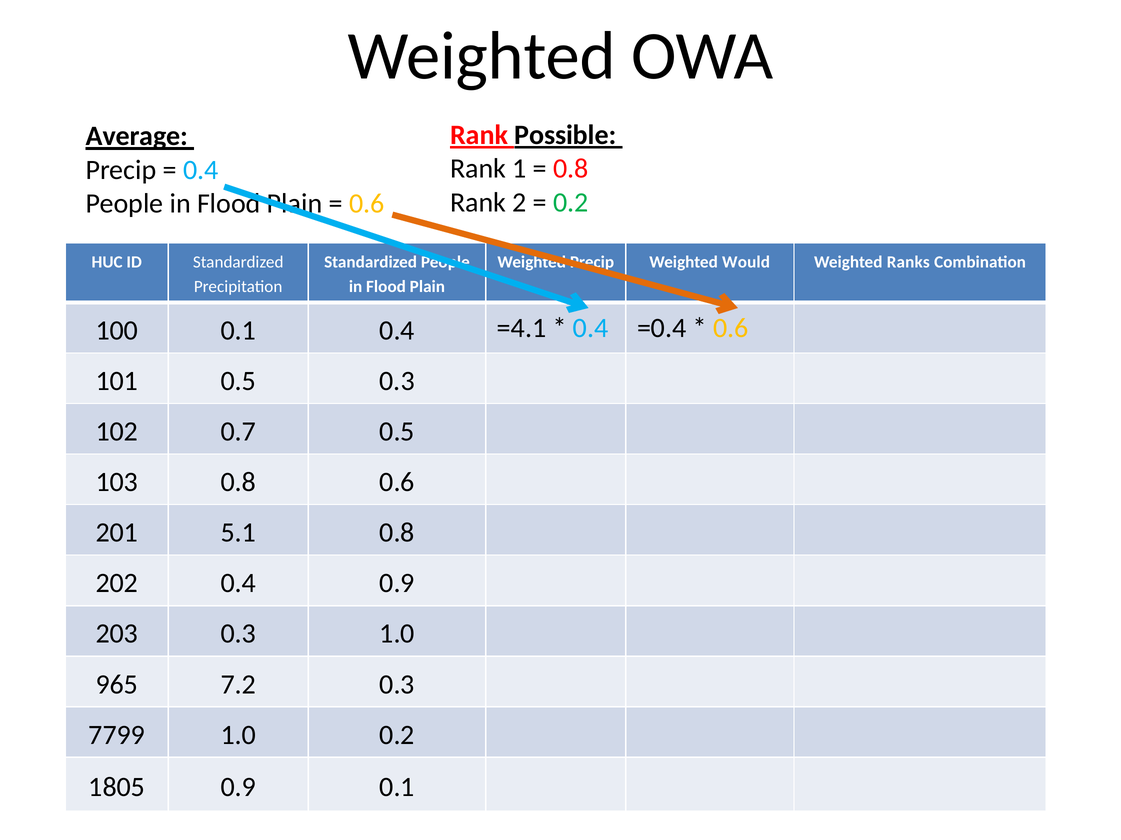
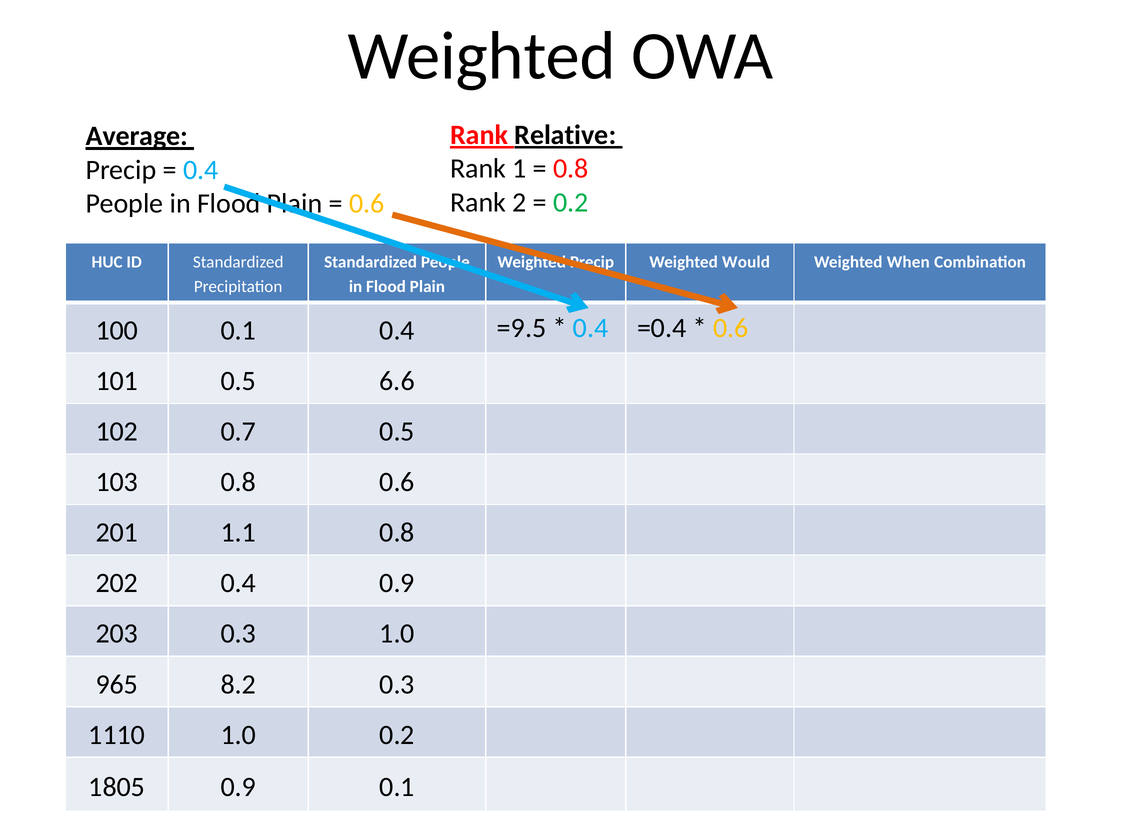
Possible: Possible -> Relative (565, 135)
Ranks: Ranks -> When (908, 262)
=4.1: =4.1 -> =9.5 (522, 328)
0.5 0.3: 0.3 -> 6.6 (397, 381)
5.1: 5.1 -> 1.1 (238, 533)
7.2: 7.2 -> 8.2 (238, 685)
7799: 7799 -> 1110 (117, 735)
